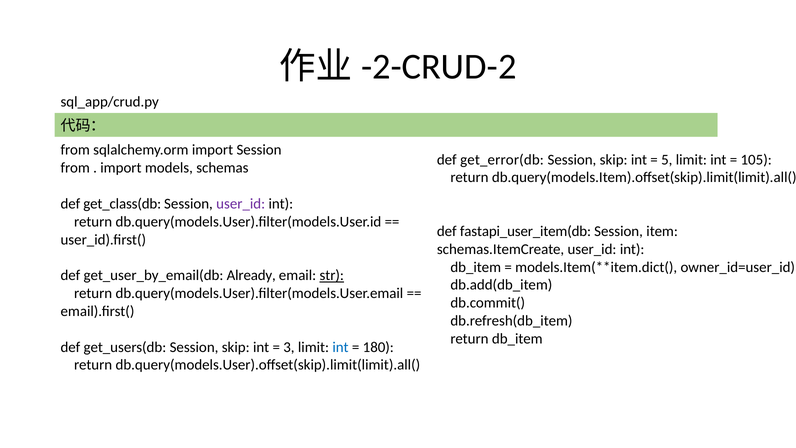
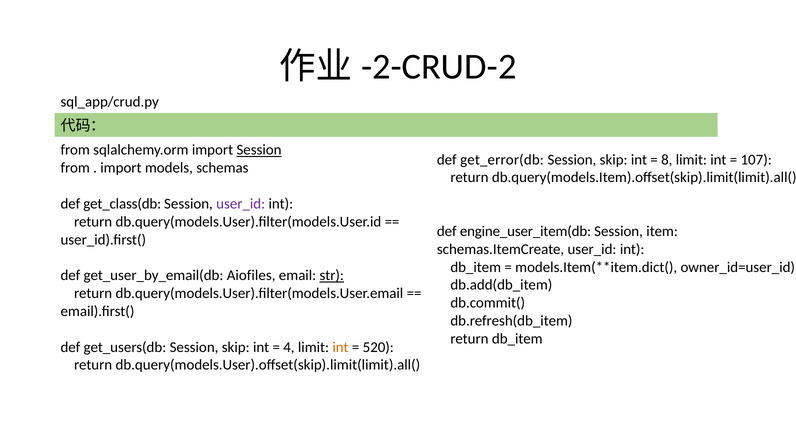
Session underline: none -> present (259, 150)
5: 5 -> 8 (667, 160)
105: 105 -> 107 (756, 160)
fastapi_user_item(db: fastapi_user_item(db -> engine_user_item(db (525, 231)
Already: Already -> Aiofiles (251, 275)
3: 3 -> 4 (289, 347)
int colour: blue -> orange (341, 347)
180: 180 -> 520 (378, 347)
